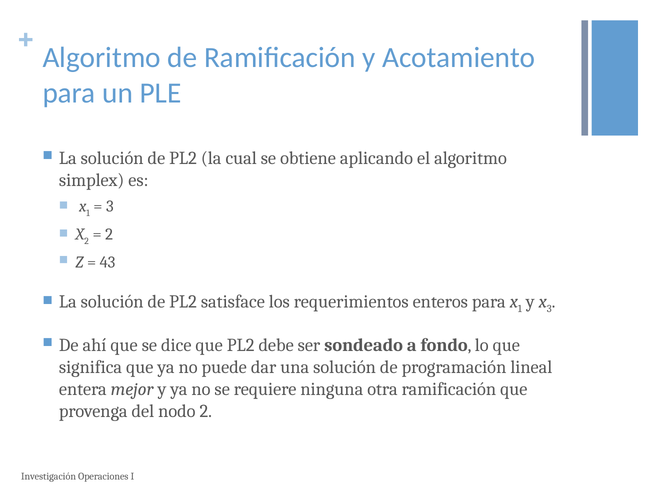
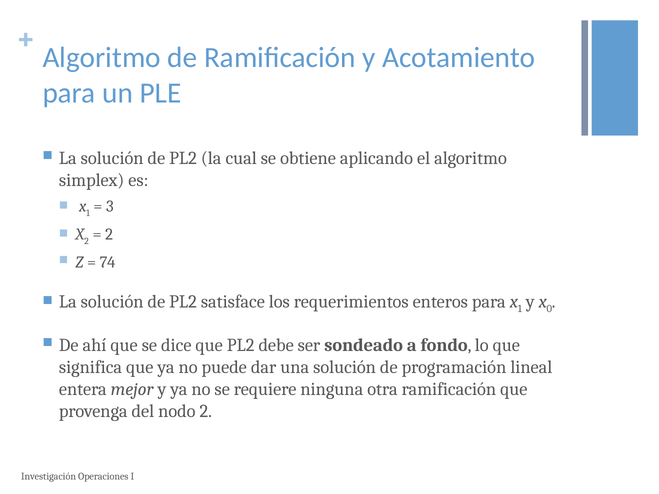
43: 43 -> 74 (107, 263)
3: 3 -> 0 (549, 309)
